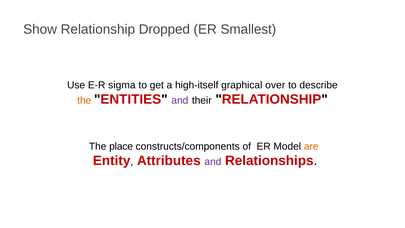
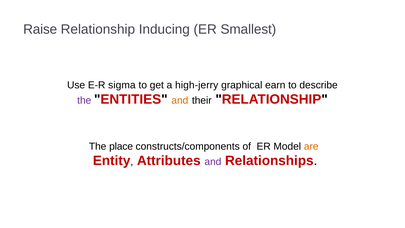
Show: Show -> Raise (40, 29)
Dropped: Dropped -> Inducing (164, 29)
high-itself: high-itself -> high-jerry (197, 85)
over: over -> earn (275, 85)
the colour: orange -> purple (84, 100)
and colour: purple -> orange (180, 100)
